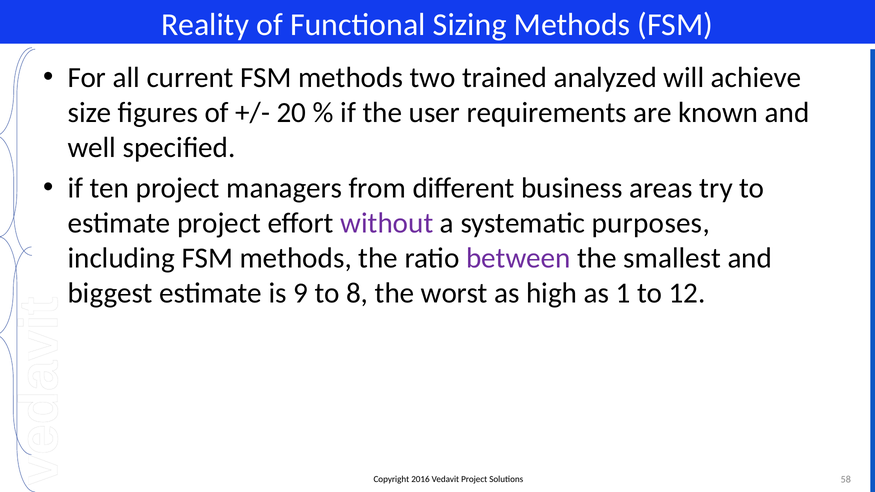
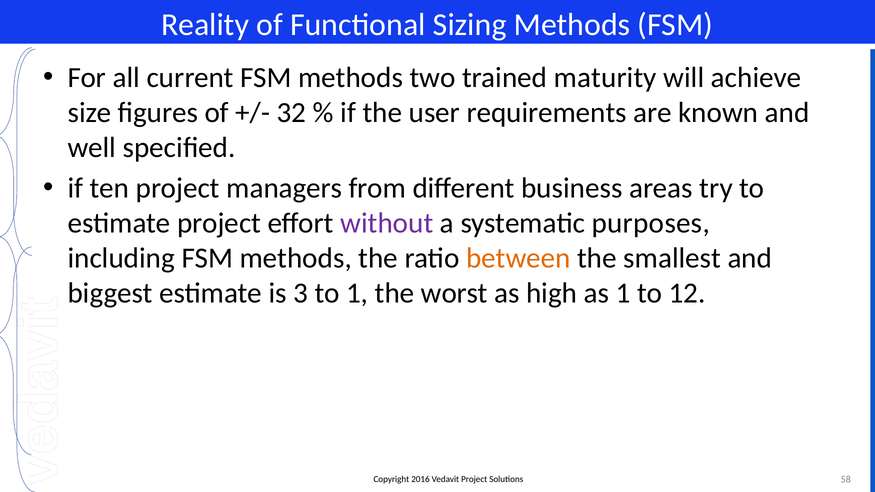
analyzed: analyzed -> maturity (605, 78)
20: 20 -> 32 (291, 113)
between colour: purple -> orange (518, 258)
9: 9 -> 3 (301, 293)
to 8: 8 -> 1 (357, 293)
